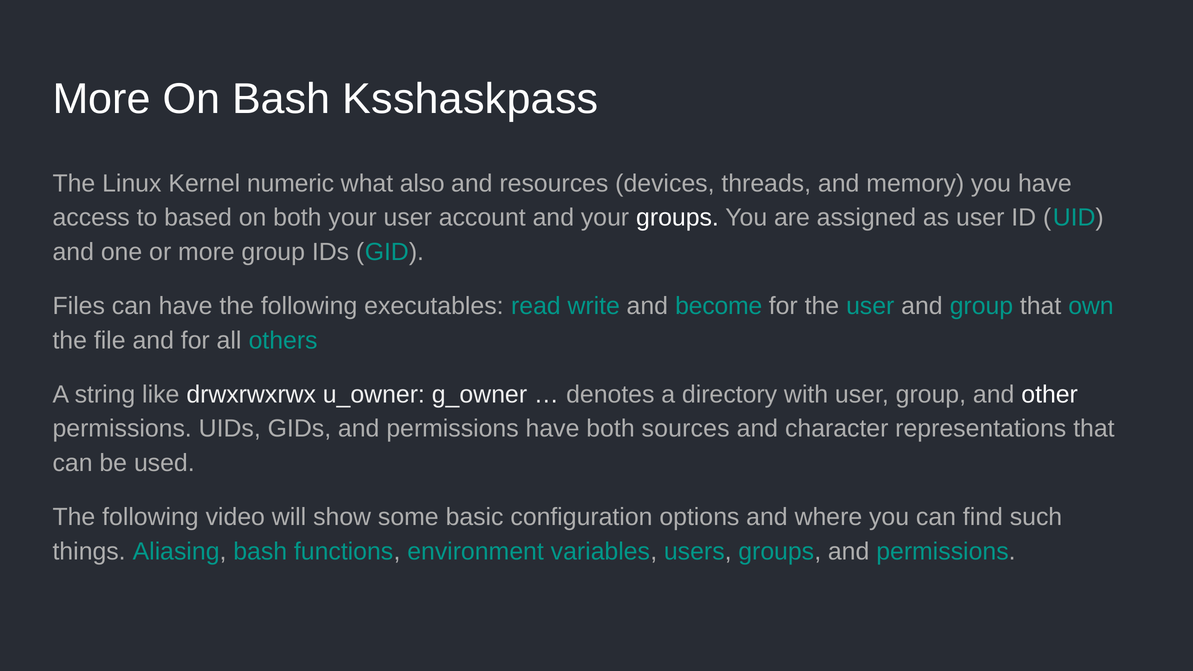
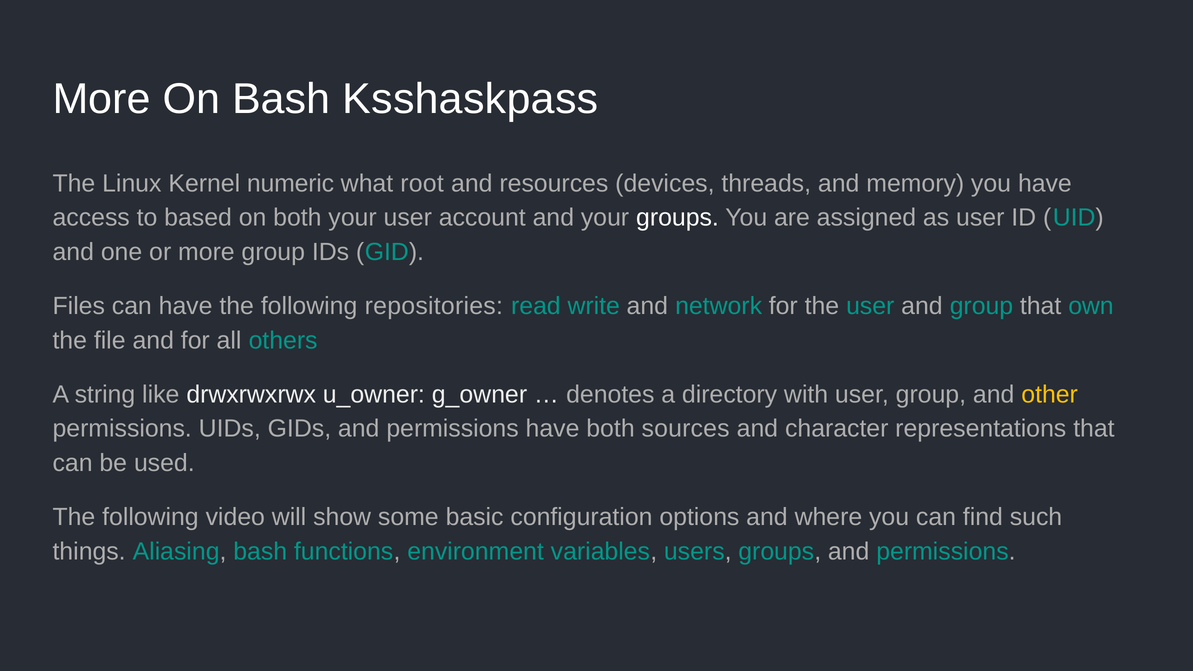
also: also -> root (422, 183)
executables: executables -> repositories (434, 306)
become: become -> network (719, 306)
other colour: white -> yellow (1050, 395)
